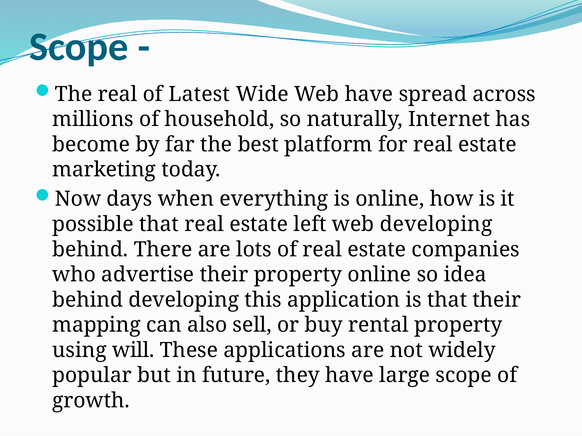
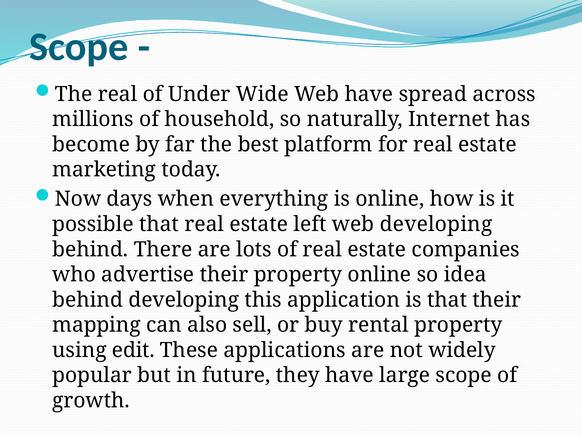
Latest: Latest -> Under (199, 94)
will: will -> edit (133, 351)
